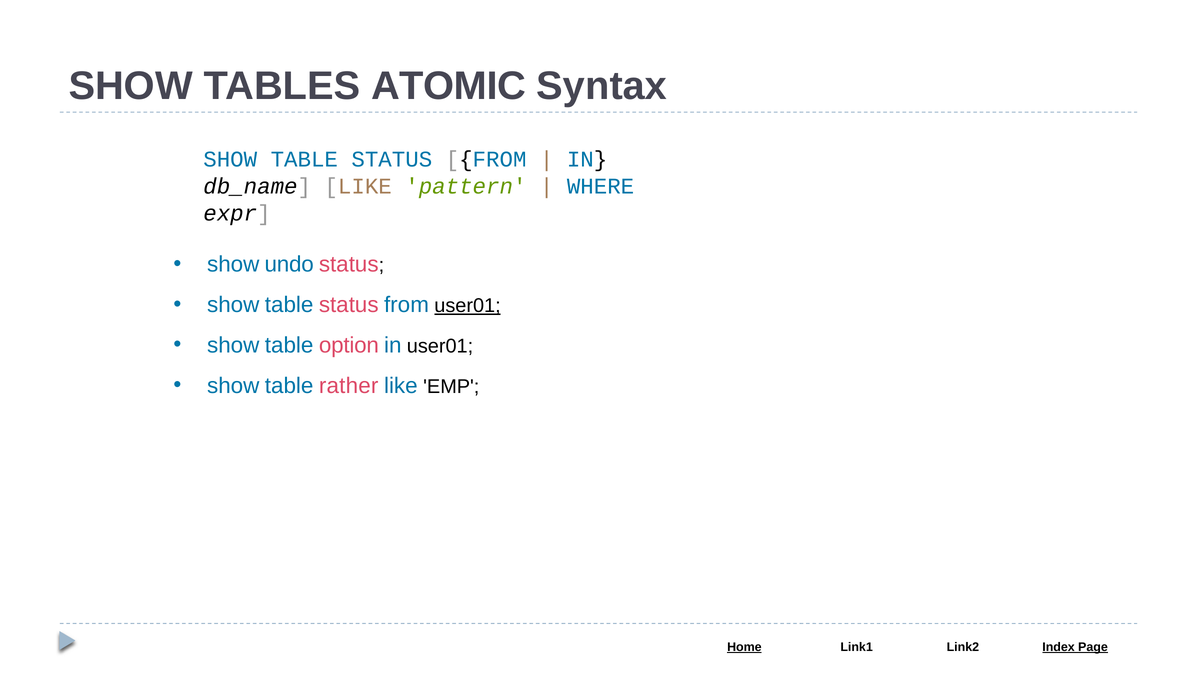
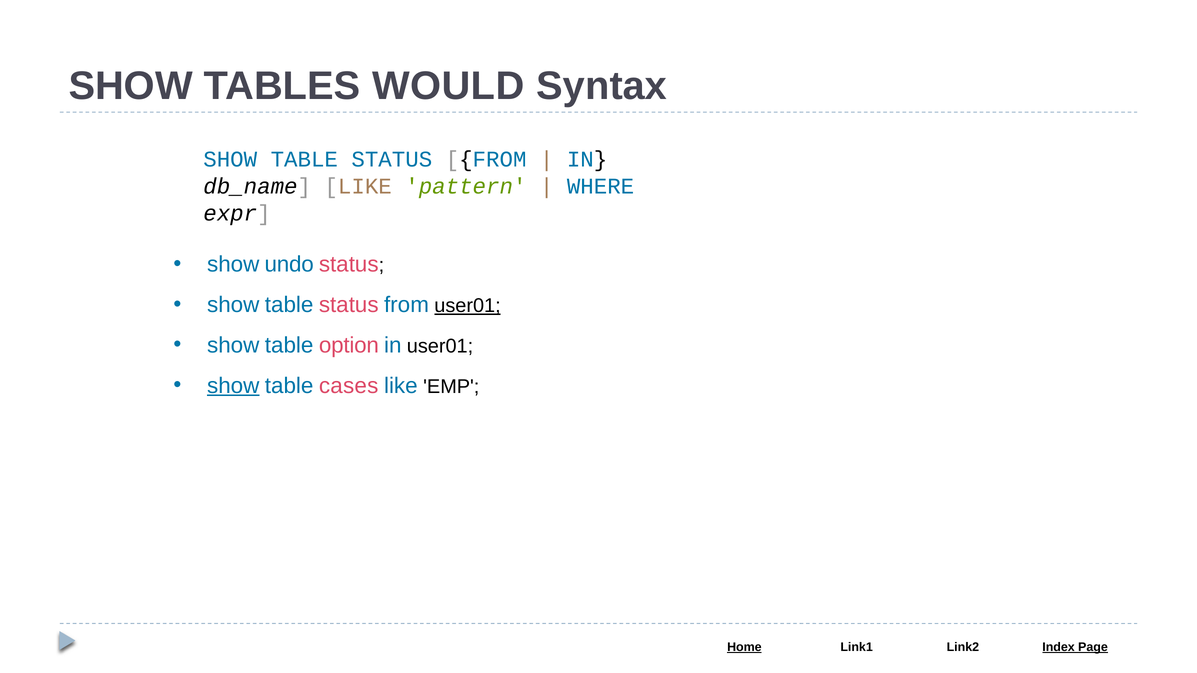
ATOMIC: ATOMIC -> WOULD (448, 86)
show underline: none -> present (233, 386)
rather: rather -> cases (349, 386)
